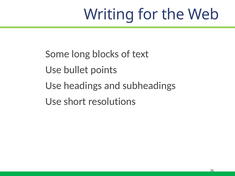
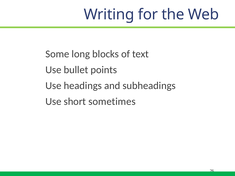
resolutions: resolutions -> sometimes (112, 102)
